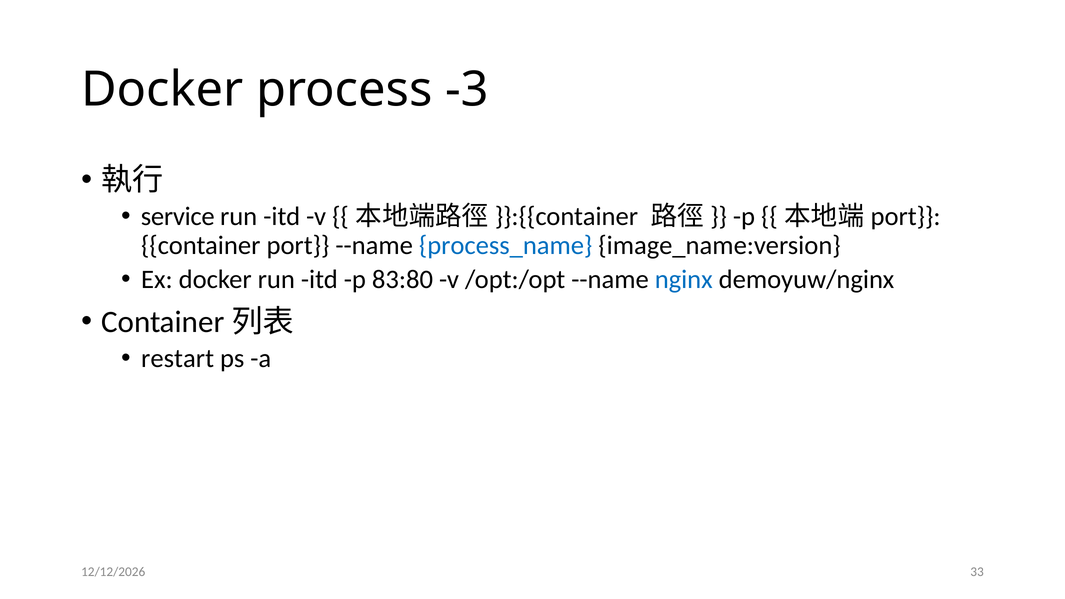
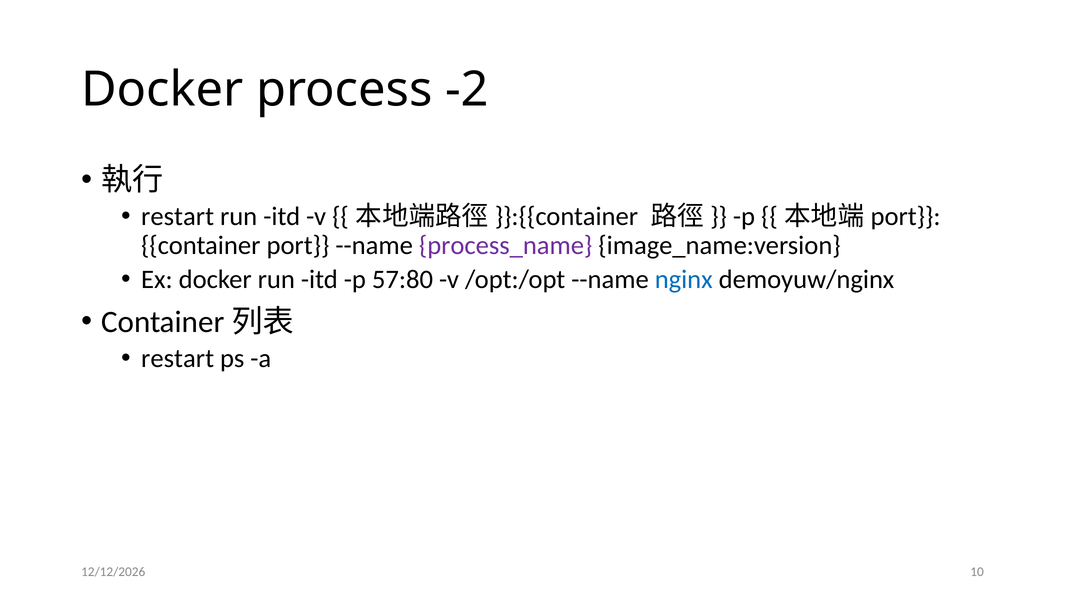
-3: -3 -> -2 (467, 89)
service: service -> restart (178, 217)
process_name colour: blue -> purple (506, 245)
83:80: 83:80 -> 57:80 (402, 280)
33: 33 -> 10 (977, 572)
